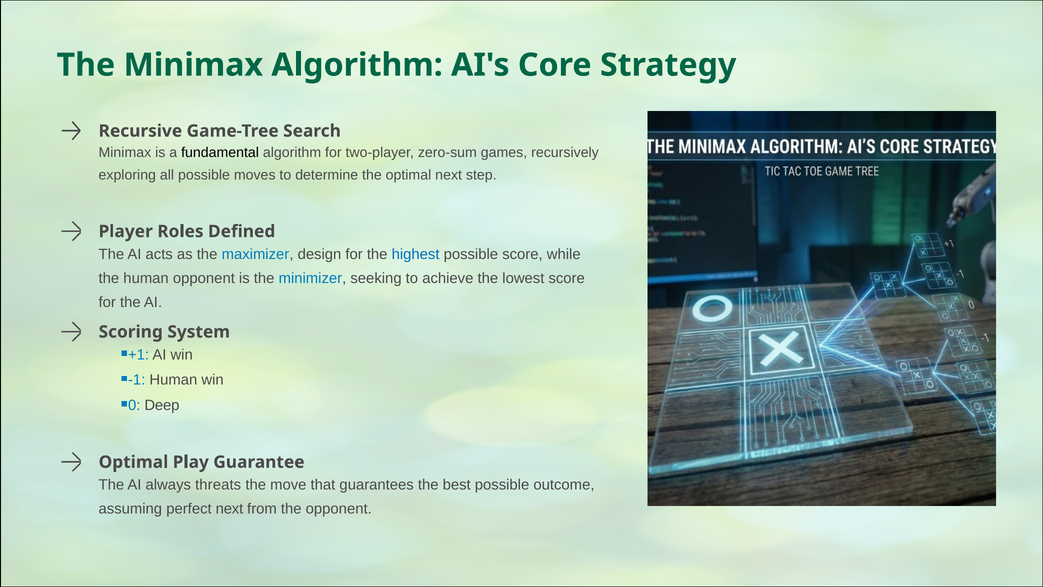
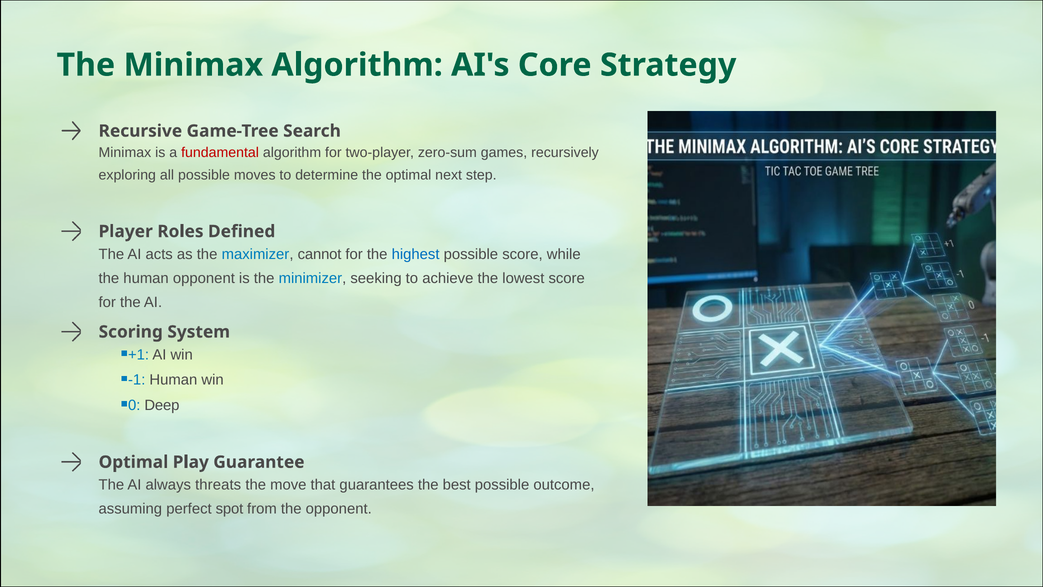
fundamental colour: black -> red (220, 153)
design: design -> cannot (320, 254)
perfect next: next -> spot (229, 509)
